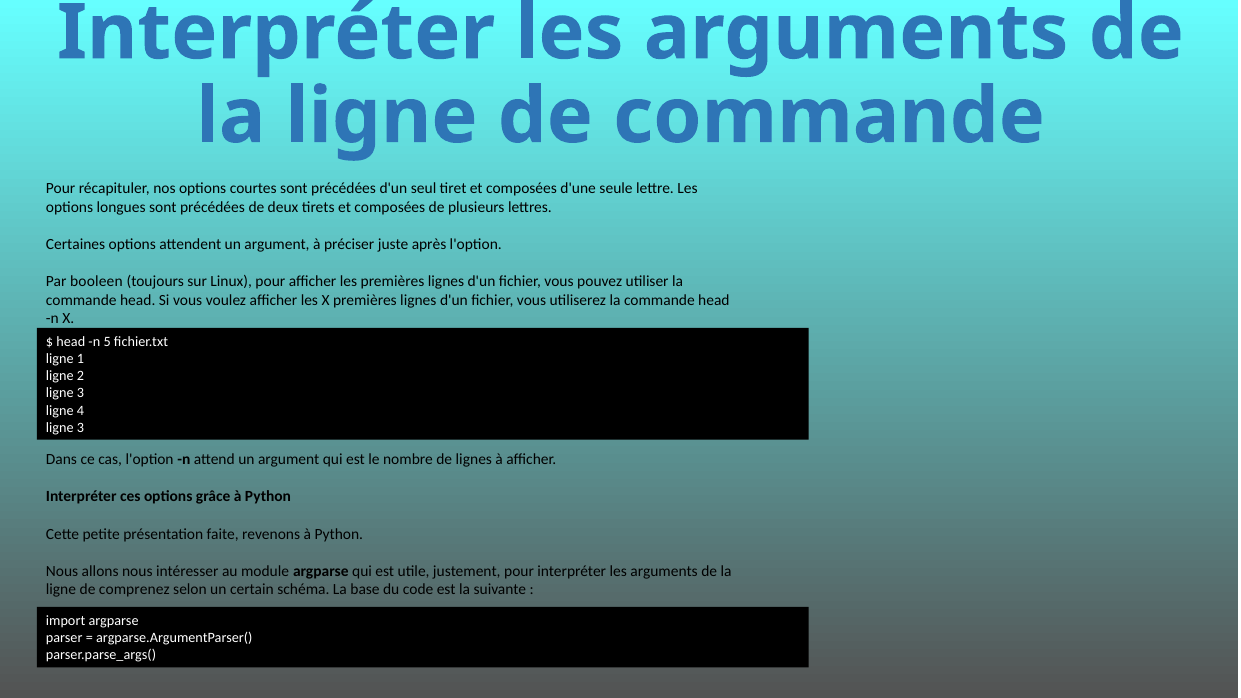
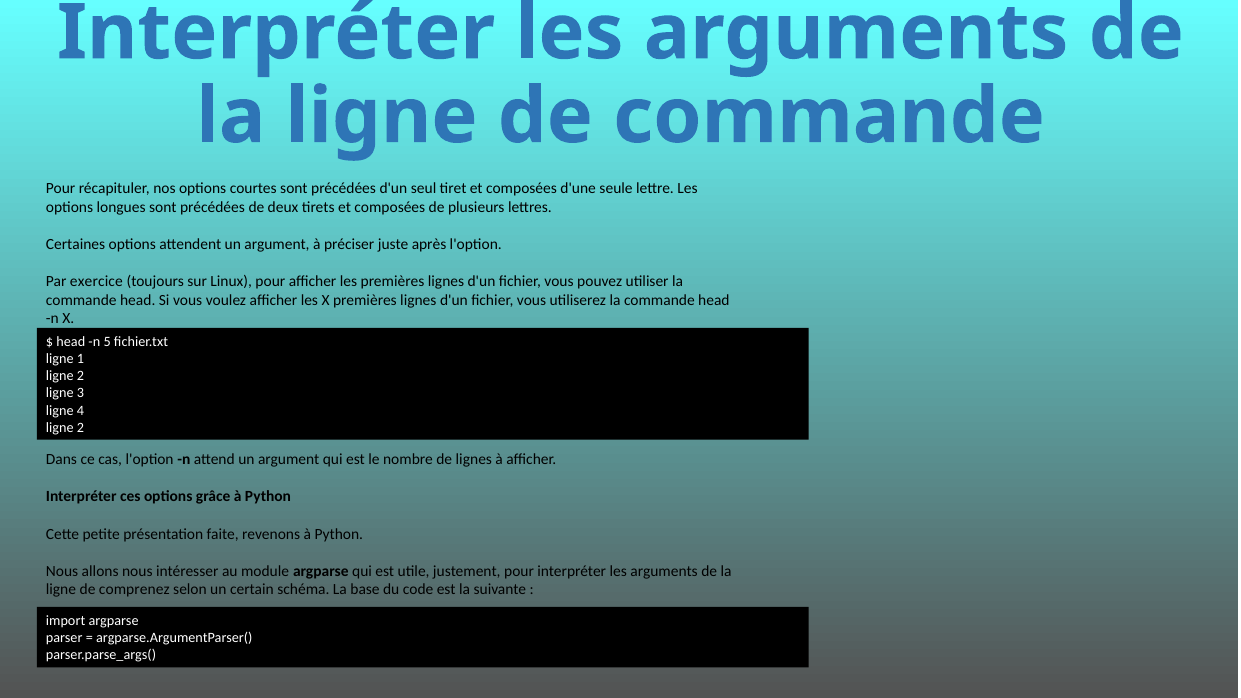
booleen: booleen -> exercice (96, 282)
3: 3 -> 2 (81, 427)
